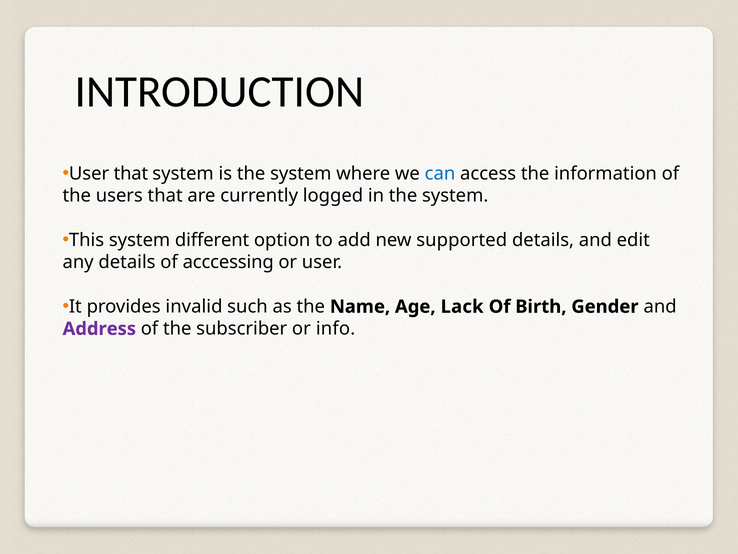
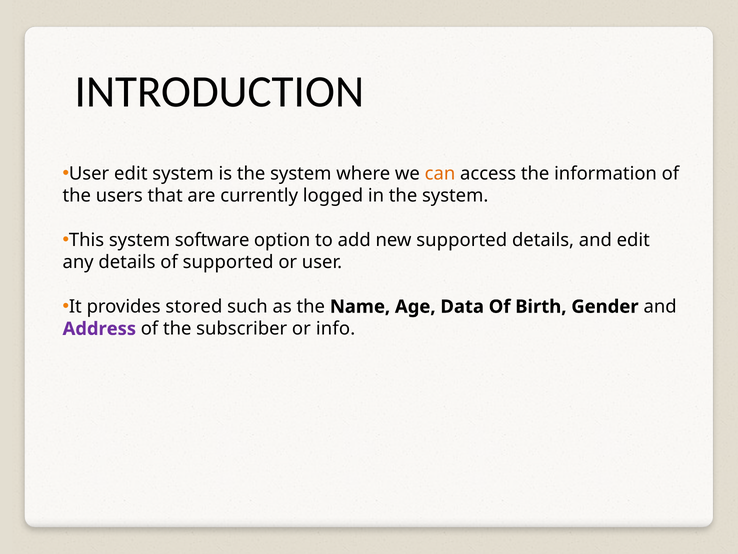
User that: that -> edit (131, 174)
can colour: blue -> orange (440, 174)
different: different -> software (212, 240)
of acccessing: acccessing -> supported (228, 262)
invalid: invalid -> stored (194, 306)
Lack: Lack -> Data (462, 306)
